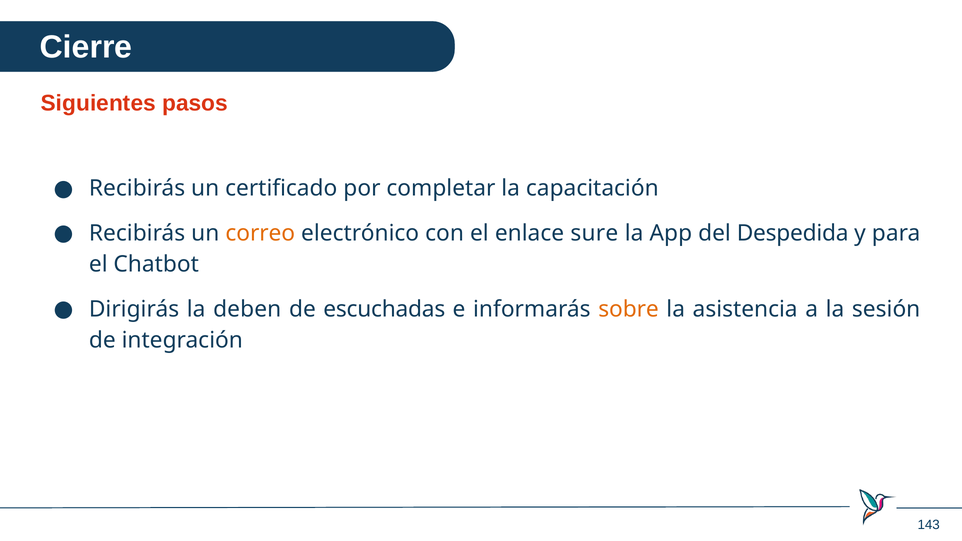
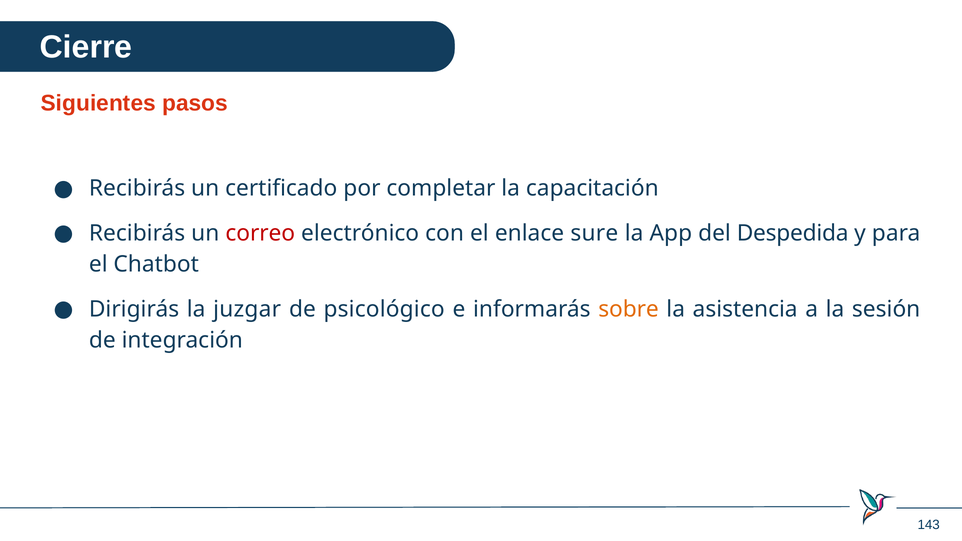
correo colour: orange -> red (260, 233)
deben: deben -> juzgar (247, 309)
escuchadas: escuchadas -> psicológico (384, 309)
